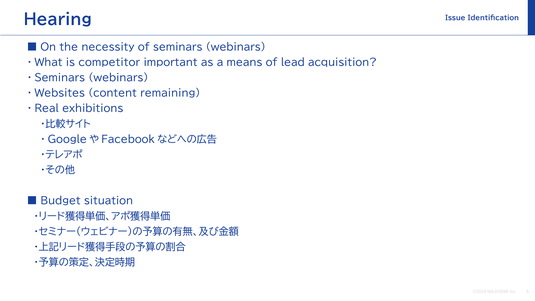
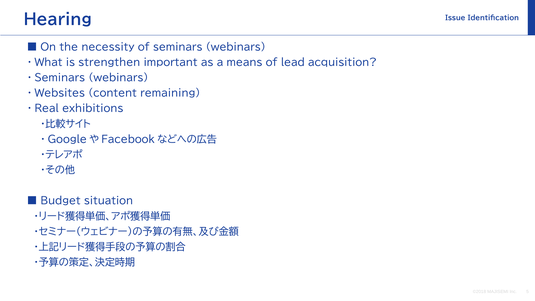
competitor: competitor -> strengthen (109, 62)
